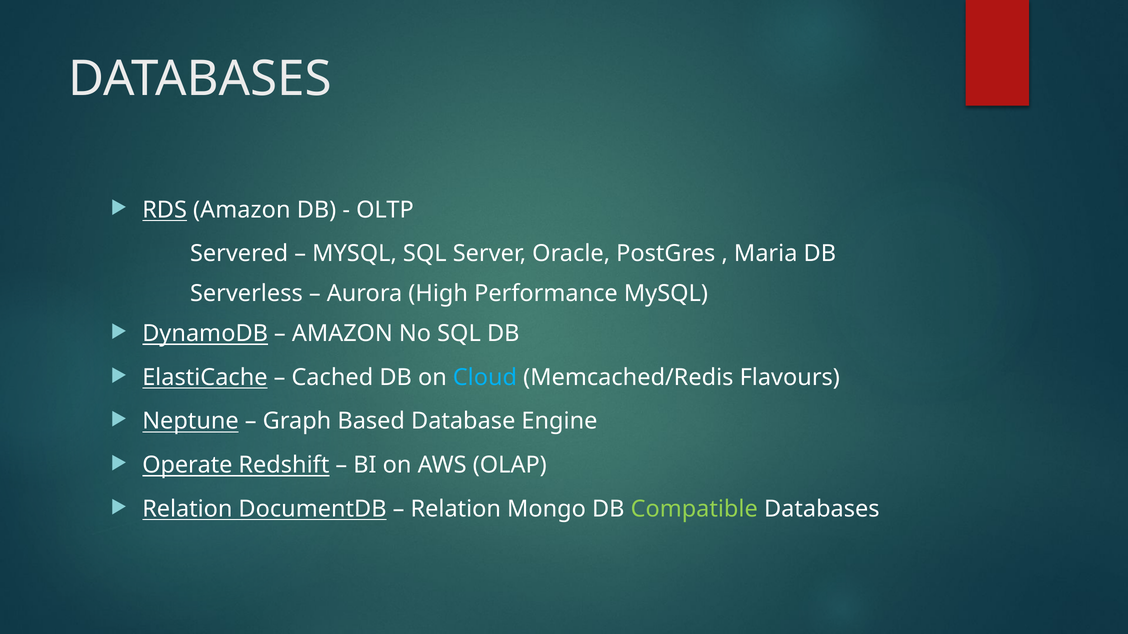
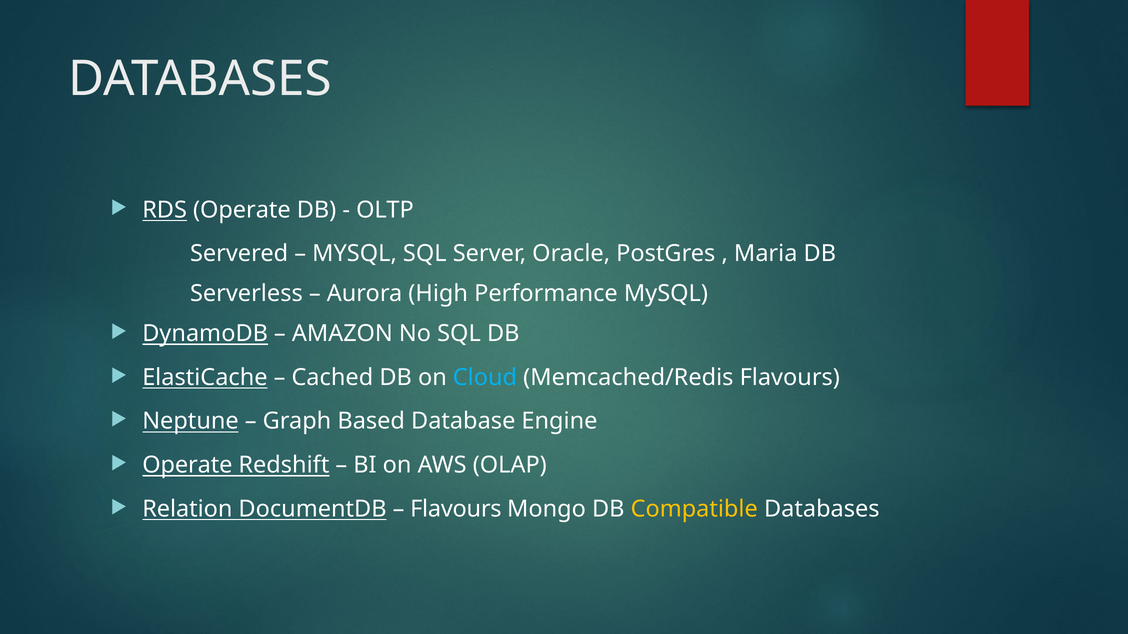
RDS Amazon: Amazon -> Operate (242, 210)
Relation: Relation -> Flavours (456, 509)
Compatible colour: light green -> yellow (694, 509)
